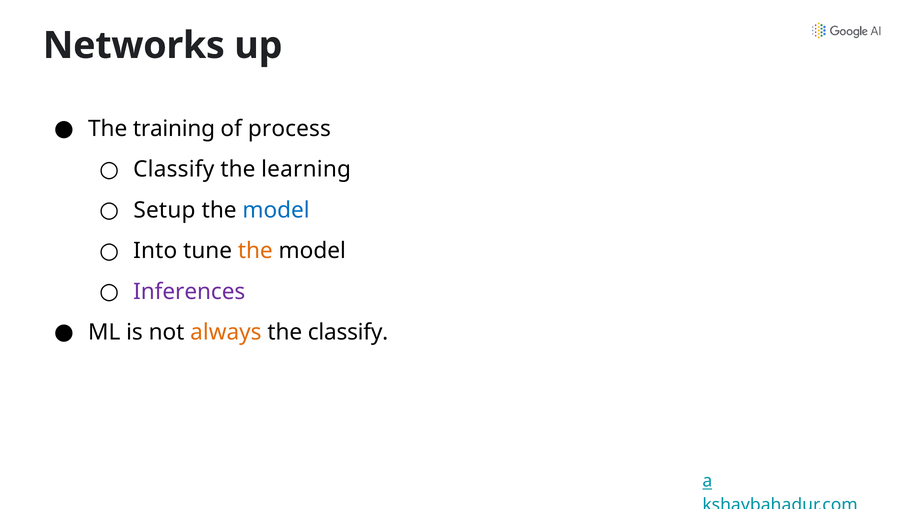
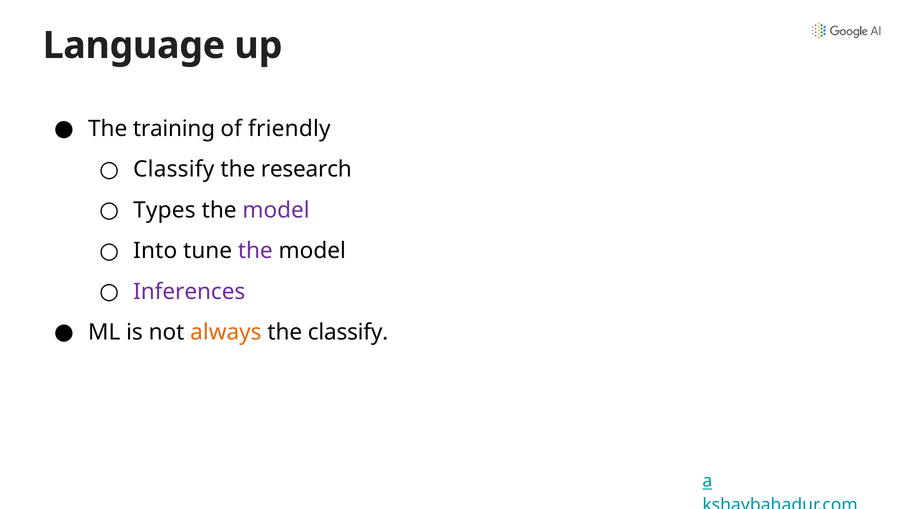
Networks: Networks -> Language (134, 45)
process: process -> friendly (289, 129)
learning: learning -> research (306, 169)
Setup: Setup -> Types (164, 210)
model colour: blue -> purple (276, 210)
the colour: orange -> purple (255, 251)
